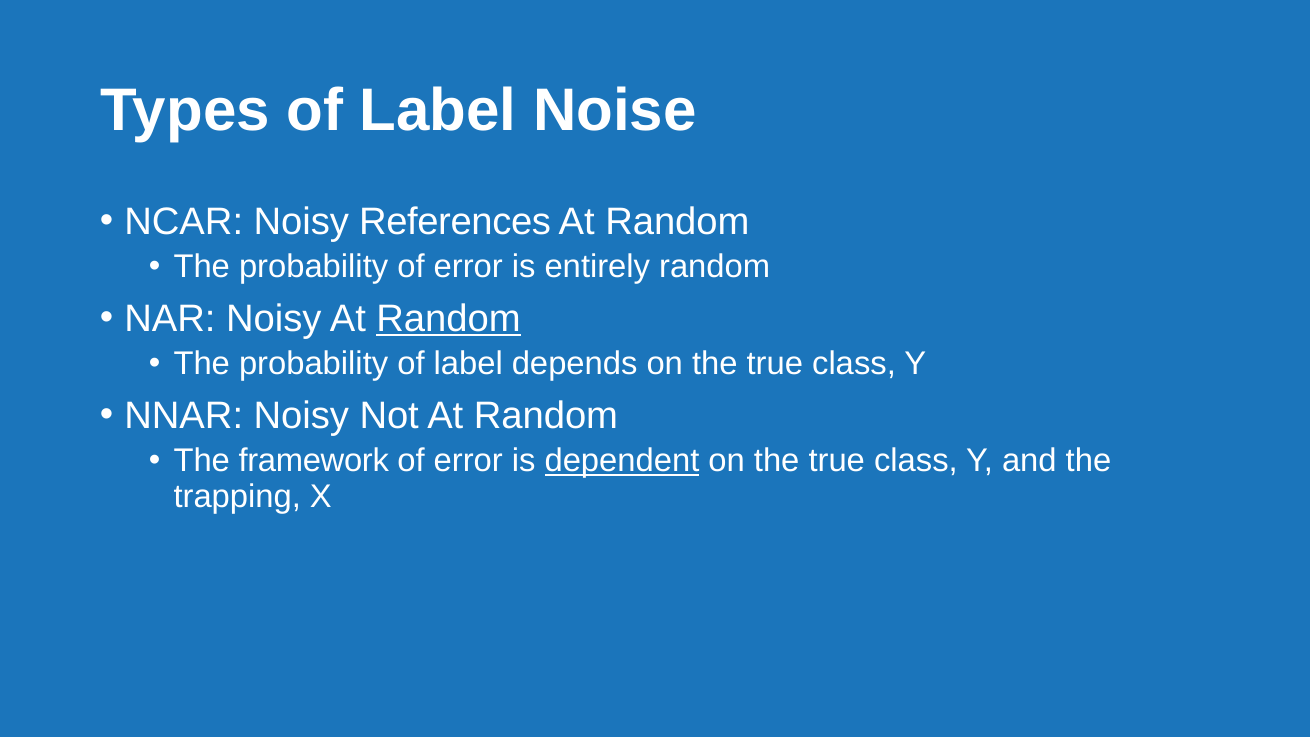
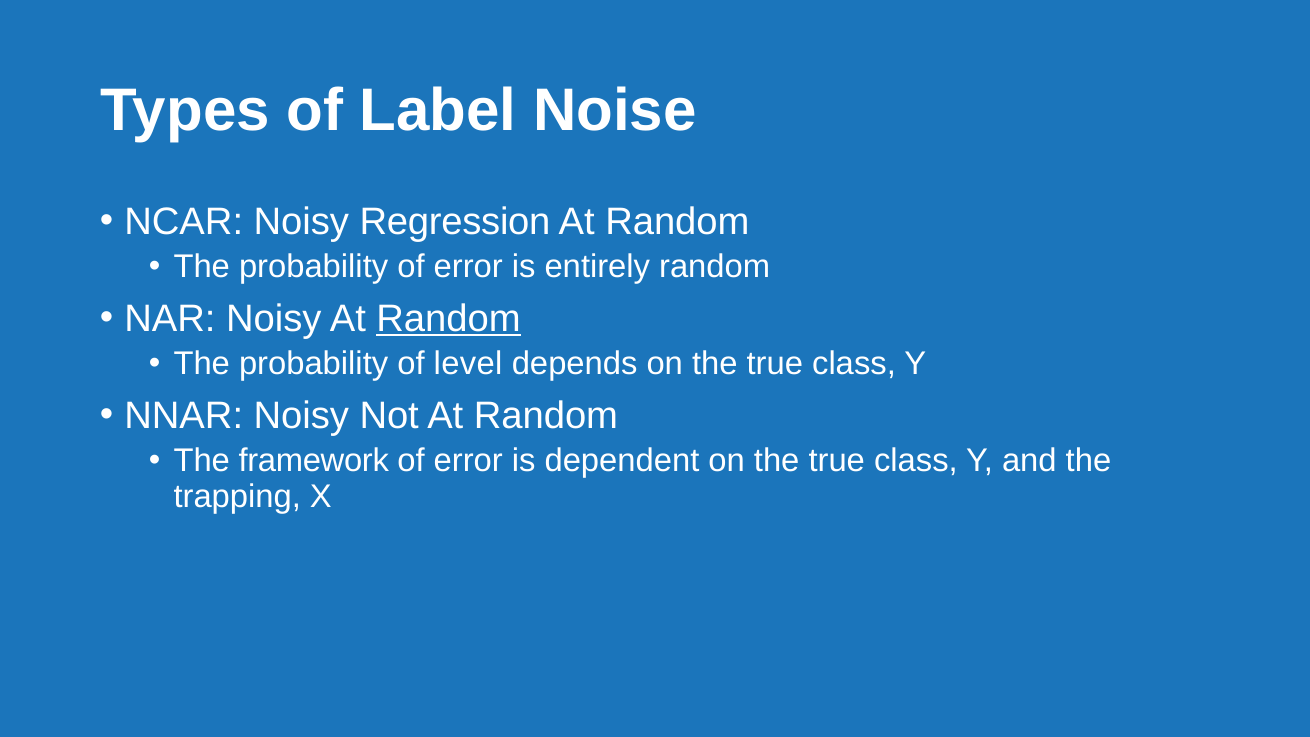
References: References -> Regression (455, 222)
probability of label: label -> level (468, 364)
dependent underline: present -> none (622, 461)
